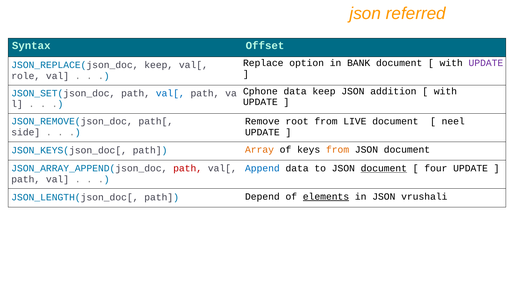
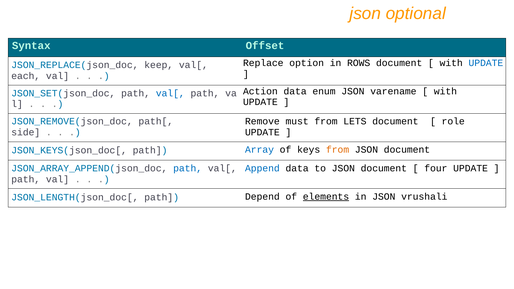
referred: referred -> optional (416, 13)
BANK: BANK -> ROWS (359, 63)
UPDATE colour: purple -> blue (486, 63)
role: role -> each (26, 76)
Cphone: Cphone -> Action (260, 91)
data keep: keep -> enum (324, 91)
addition: addition -> varename (393, 91)
root: root -> must (297, 122)
LIVE: LIVE -> LETS (355, 122)
neel: neel -> role (453, 122)
Array colour: orange -> blue (260, 150)
path colour: red -> blue (188, 168)
document underline: present -> none (384, 168)
